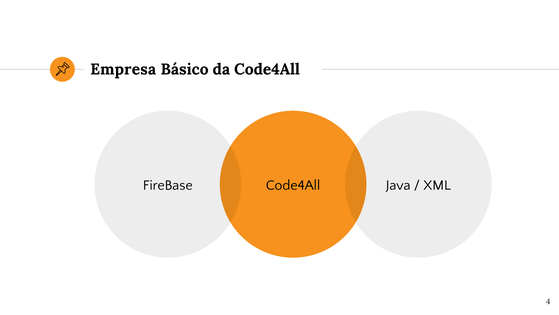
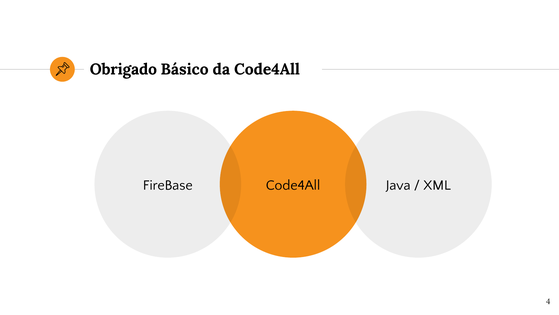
Empresa: Empresa -> Obrigado (123, 69)
